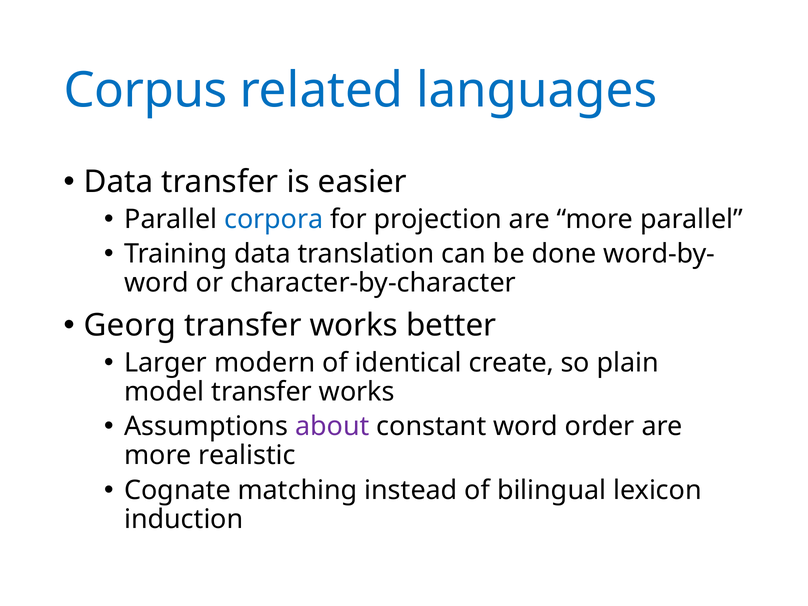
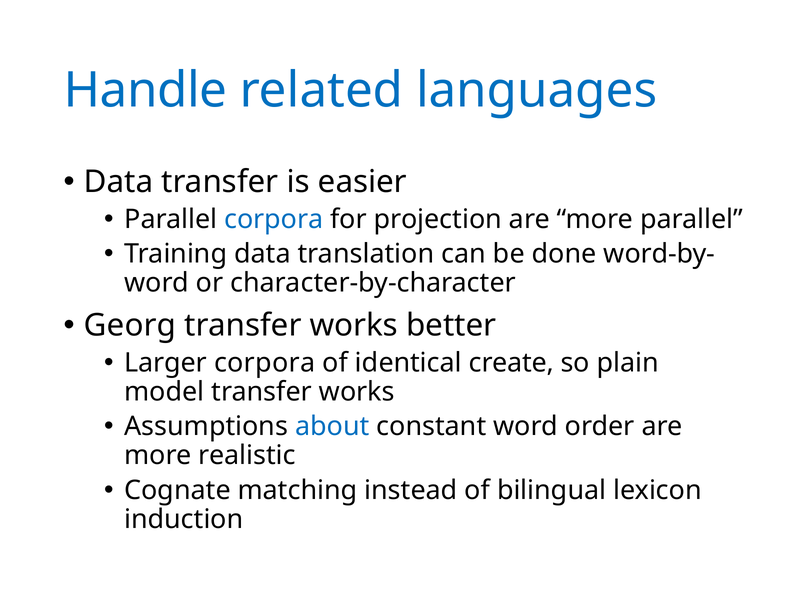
Corpus: Corpus -> Handle (145, 90)
Larger modern: modern -> corpora (265, 363)
about colour: purple -> blue (332, 427)
